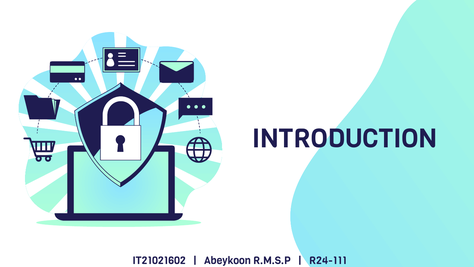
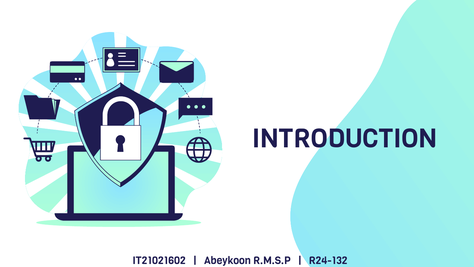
R24-111: R24-111 -> R24-132 (328, 260)
